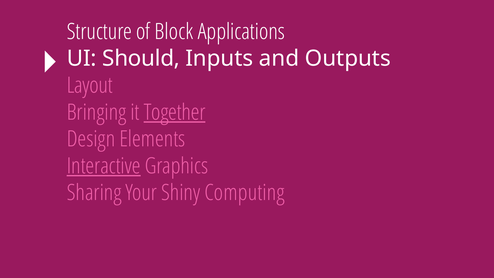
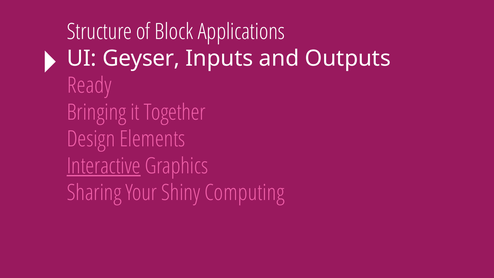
Should: Should -> Geyser (141, 59)
Layout: Layout -> Ready (89, 85)
Together underline: present -> none (175, 112)
